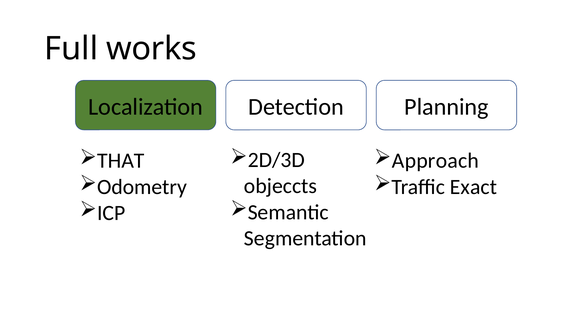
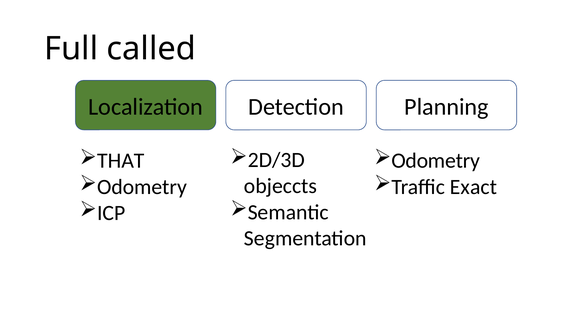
works: works -> called (151, 49)
Approach: Approach -> Odometry (436, 161)
